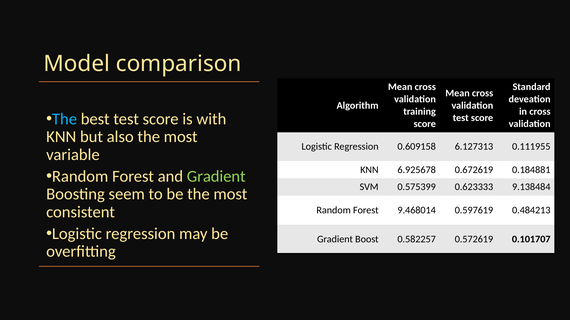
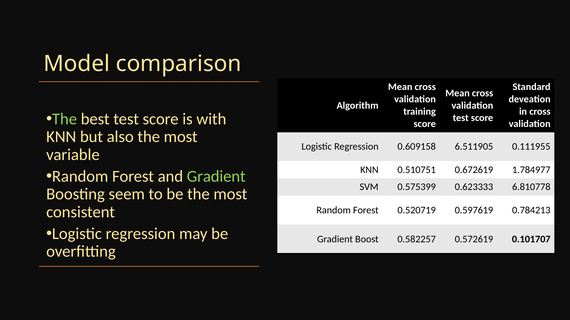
The colour: light blue -> light green (65, 119)
6.127313: 6.127313 -> 6.511905 (474, 147)
6.925678: 6.925678 -> 0.510751 (417, 170)
0.184881: 0.184881 -> 1.784977 (531, 170)
9.138484: 9.138484 -> 6.810778 (531, 187)
9.468014: 9.468014 -> 0.520719 (417, 211)
0.484213: 0.484213 -> 0.784213 (531, 211)
